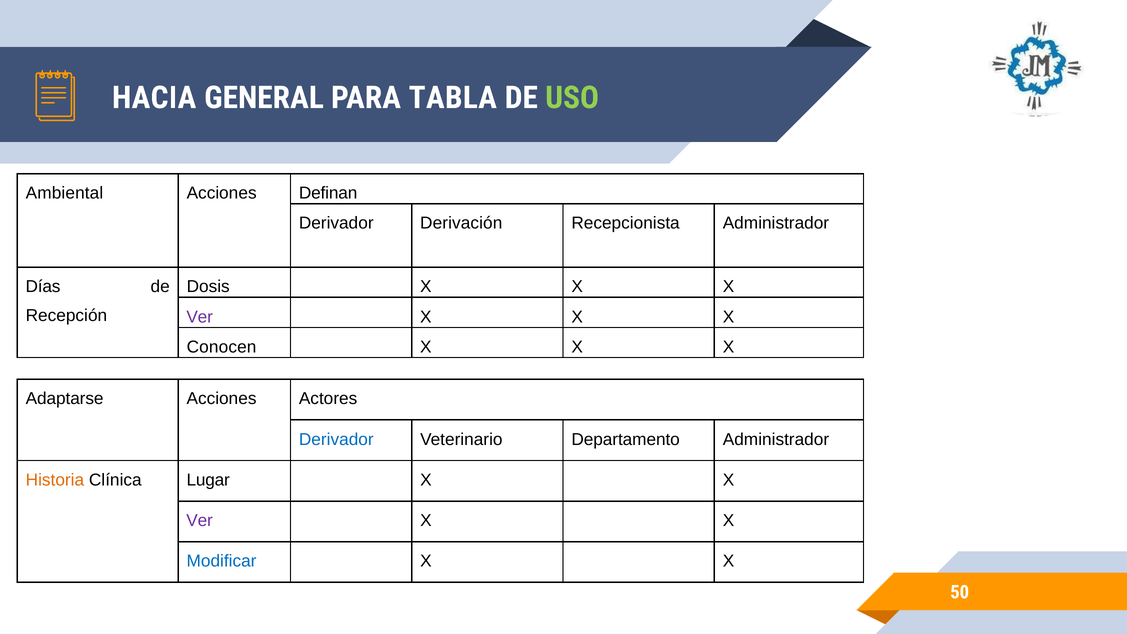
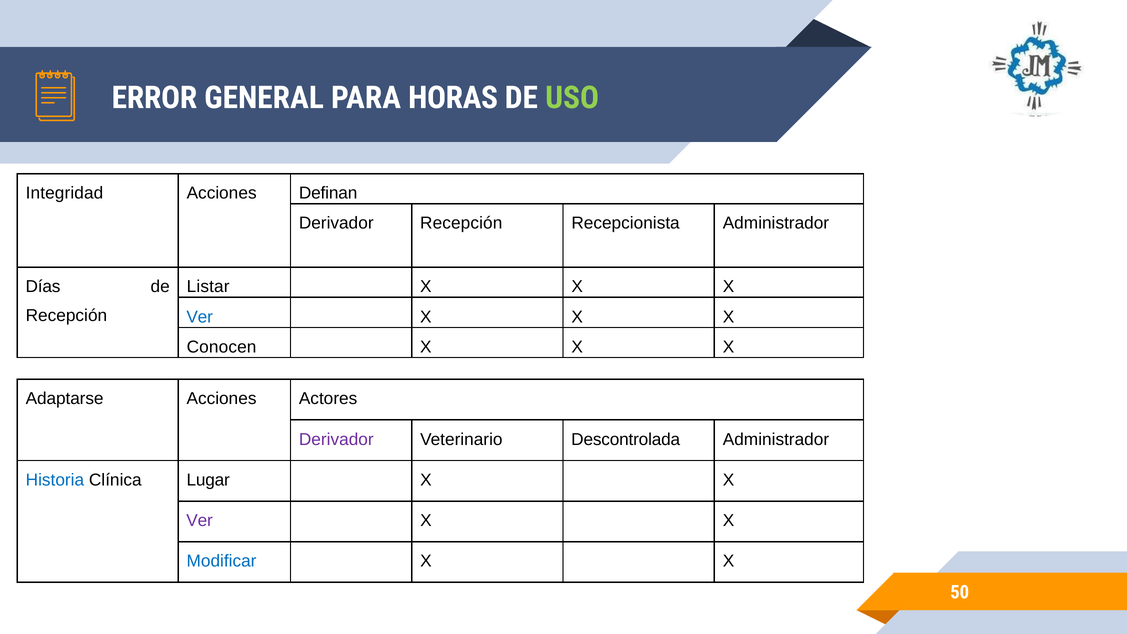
HACIA: HACIA -> ERROR (154, 98)
TABLA: TABLA -> HORAS (453, 98)
Ambiental: Ambiental -> Integridad (65, 193)
Derivador Derivación: Derivación -> Recepción (461, 223)
Dosis: Dosis -> Listar (208, 287)
Ver colour: purple -> blue (200, 317)
Derivador colour: blue -> purple (336, 439)
Departamento: Departamento -> Descontrolada (626, 439)
Historia colour: orange -> blue (55, 480)
